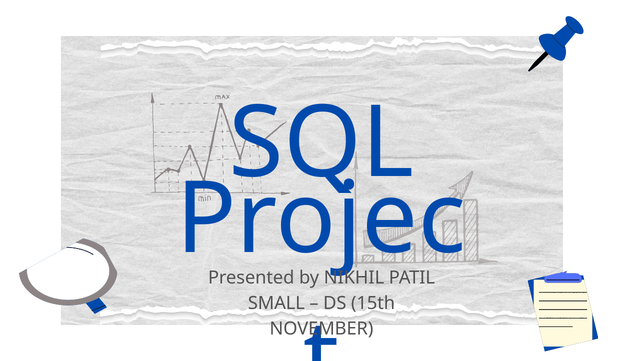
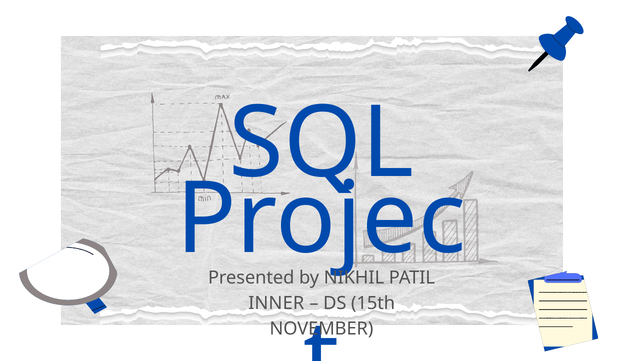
SMALL: SMALL -> INNER (276, 303)
